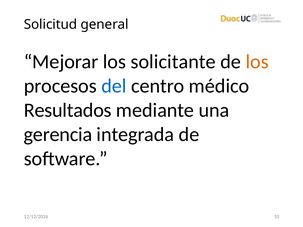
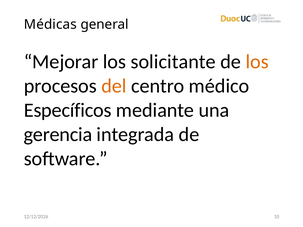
Solicitud: Solicitud -> Médicas (50, 25)
del colour: blue -> orange (114, 86)
Resultados: Resultados -> Específicos (68, 110)
